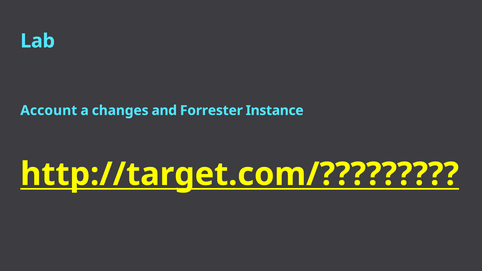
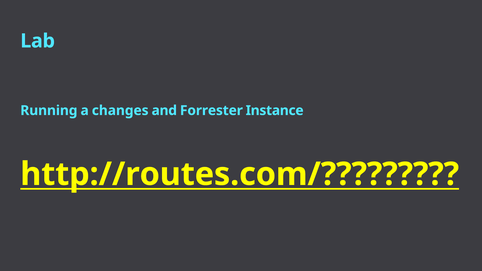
Account: Account -> Running (49, 111)
http://target.com/: http://target.com/ -> http://routes.com/ (240, 174)
